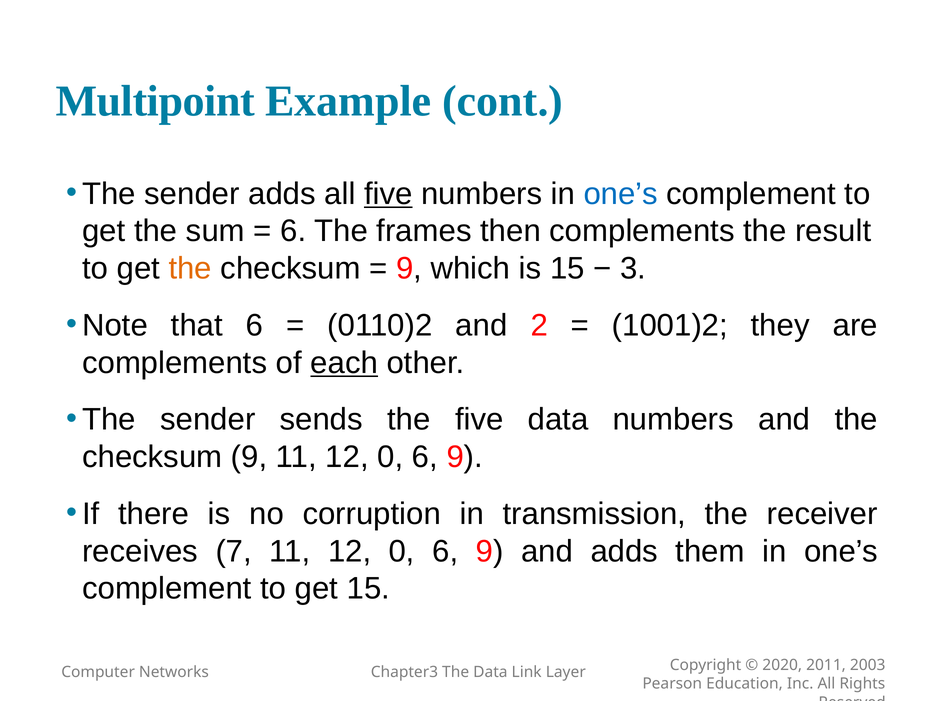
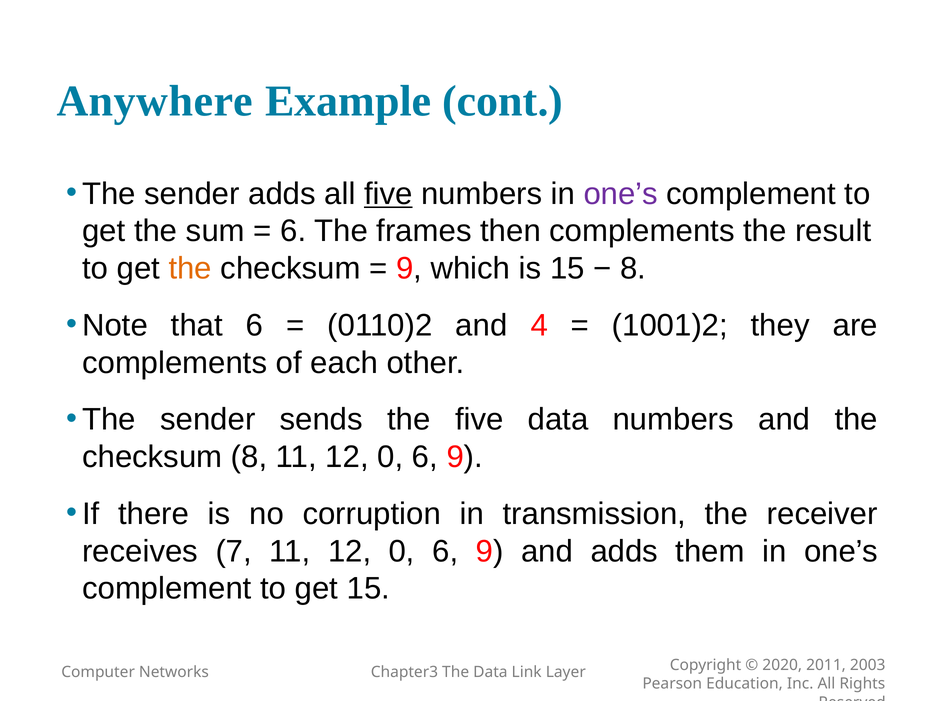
Multipoint: Multipoint -> Anywhere (155, 101)
one’s colour: blue -> purple (621, 194)
3: 3 -> 8 (633, 268)
2: 2 -> 4 (539, 325)
each underline: present -> none (344, 363)
checksum 9: 9 -> 8 (249, 457)
